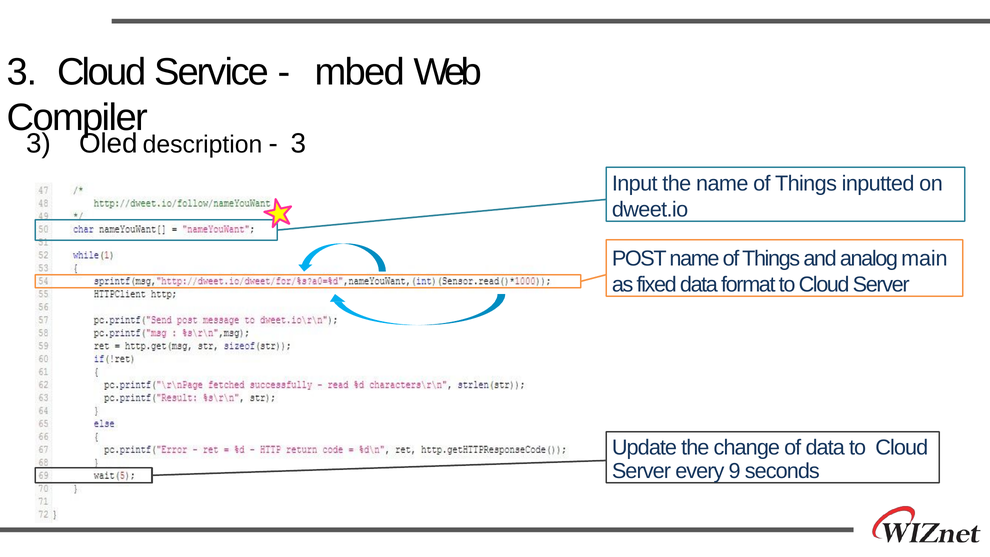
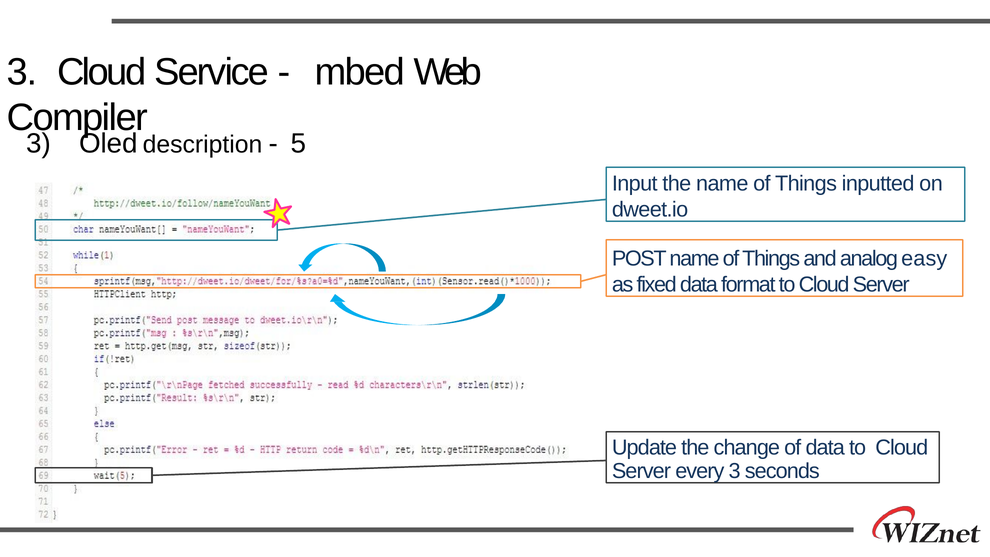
3: 3 -> 5 (298, 144)
main: main -> easy (924, 259)
every 9: 9 -> 3 (735, 471)
